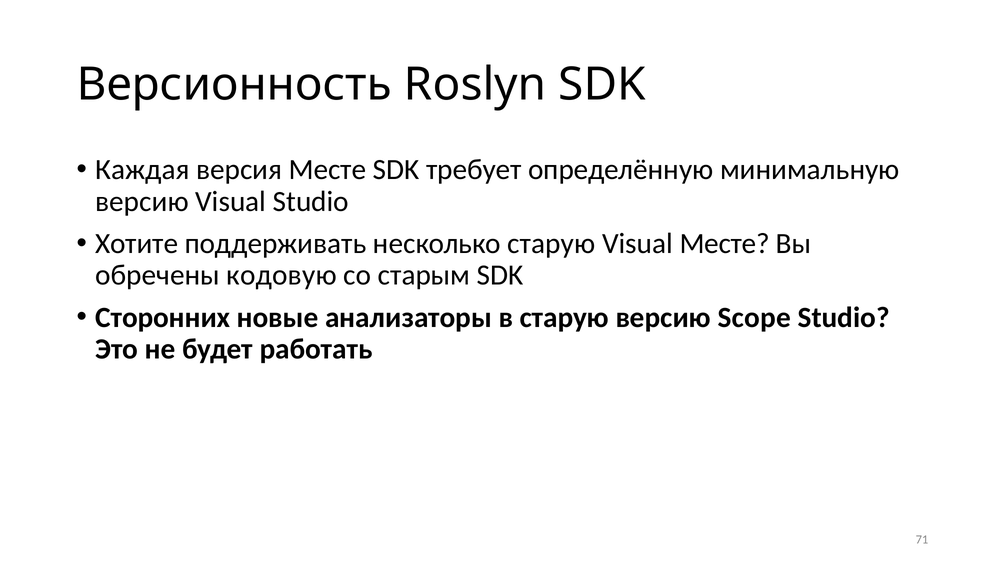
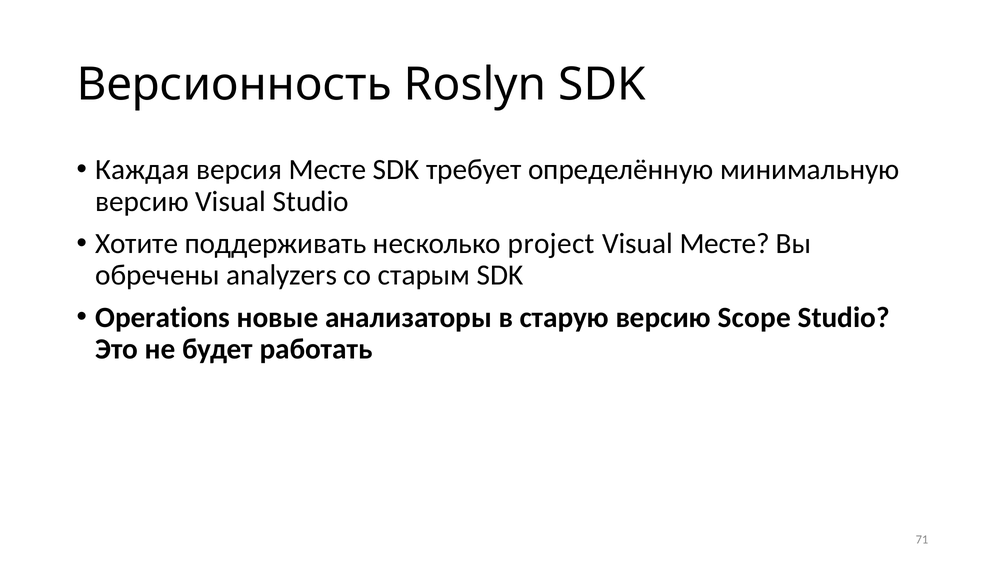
несколько старую: старую -> project (551, 244)
кодовую: кодовую -> analyzers (282, 275)
Сторонних: Сторонних -> Operations (163, 318)
